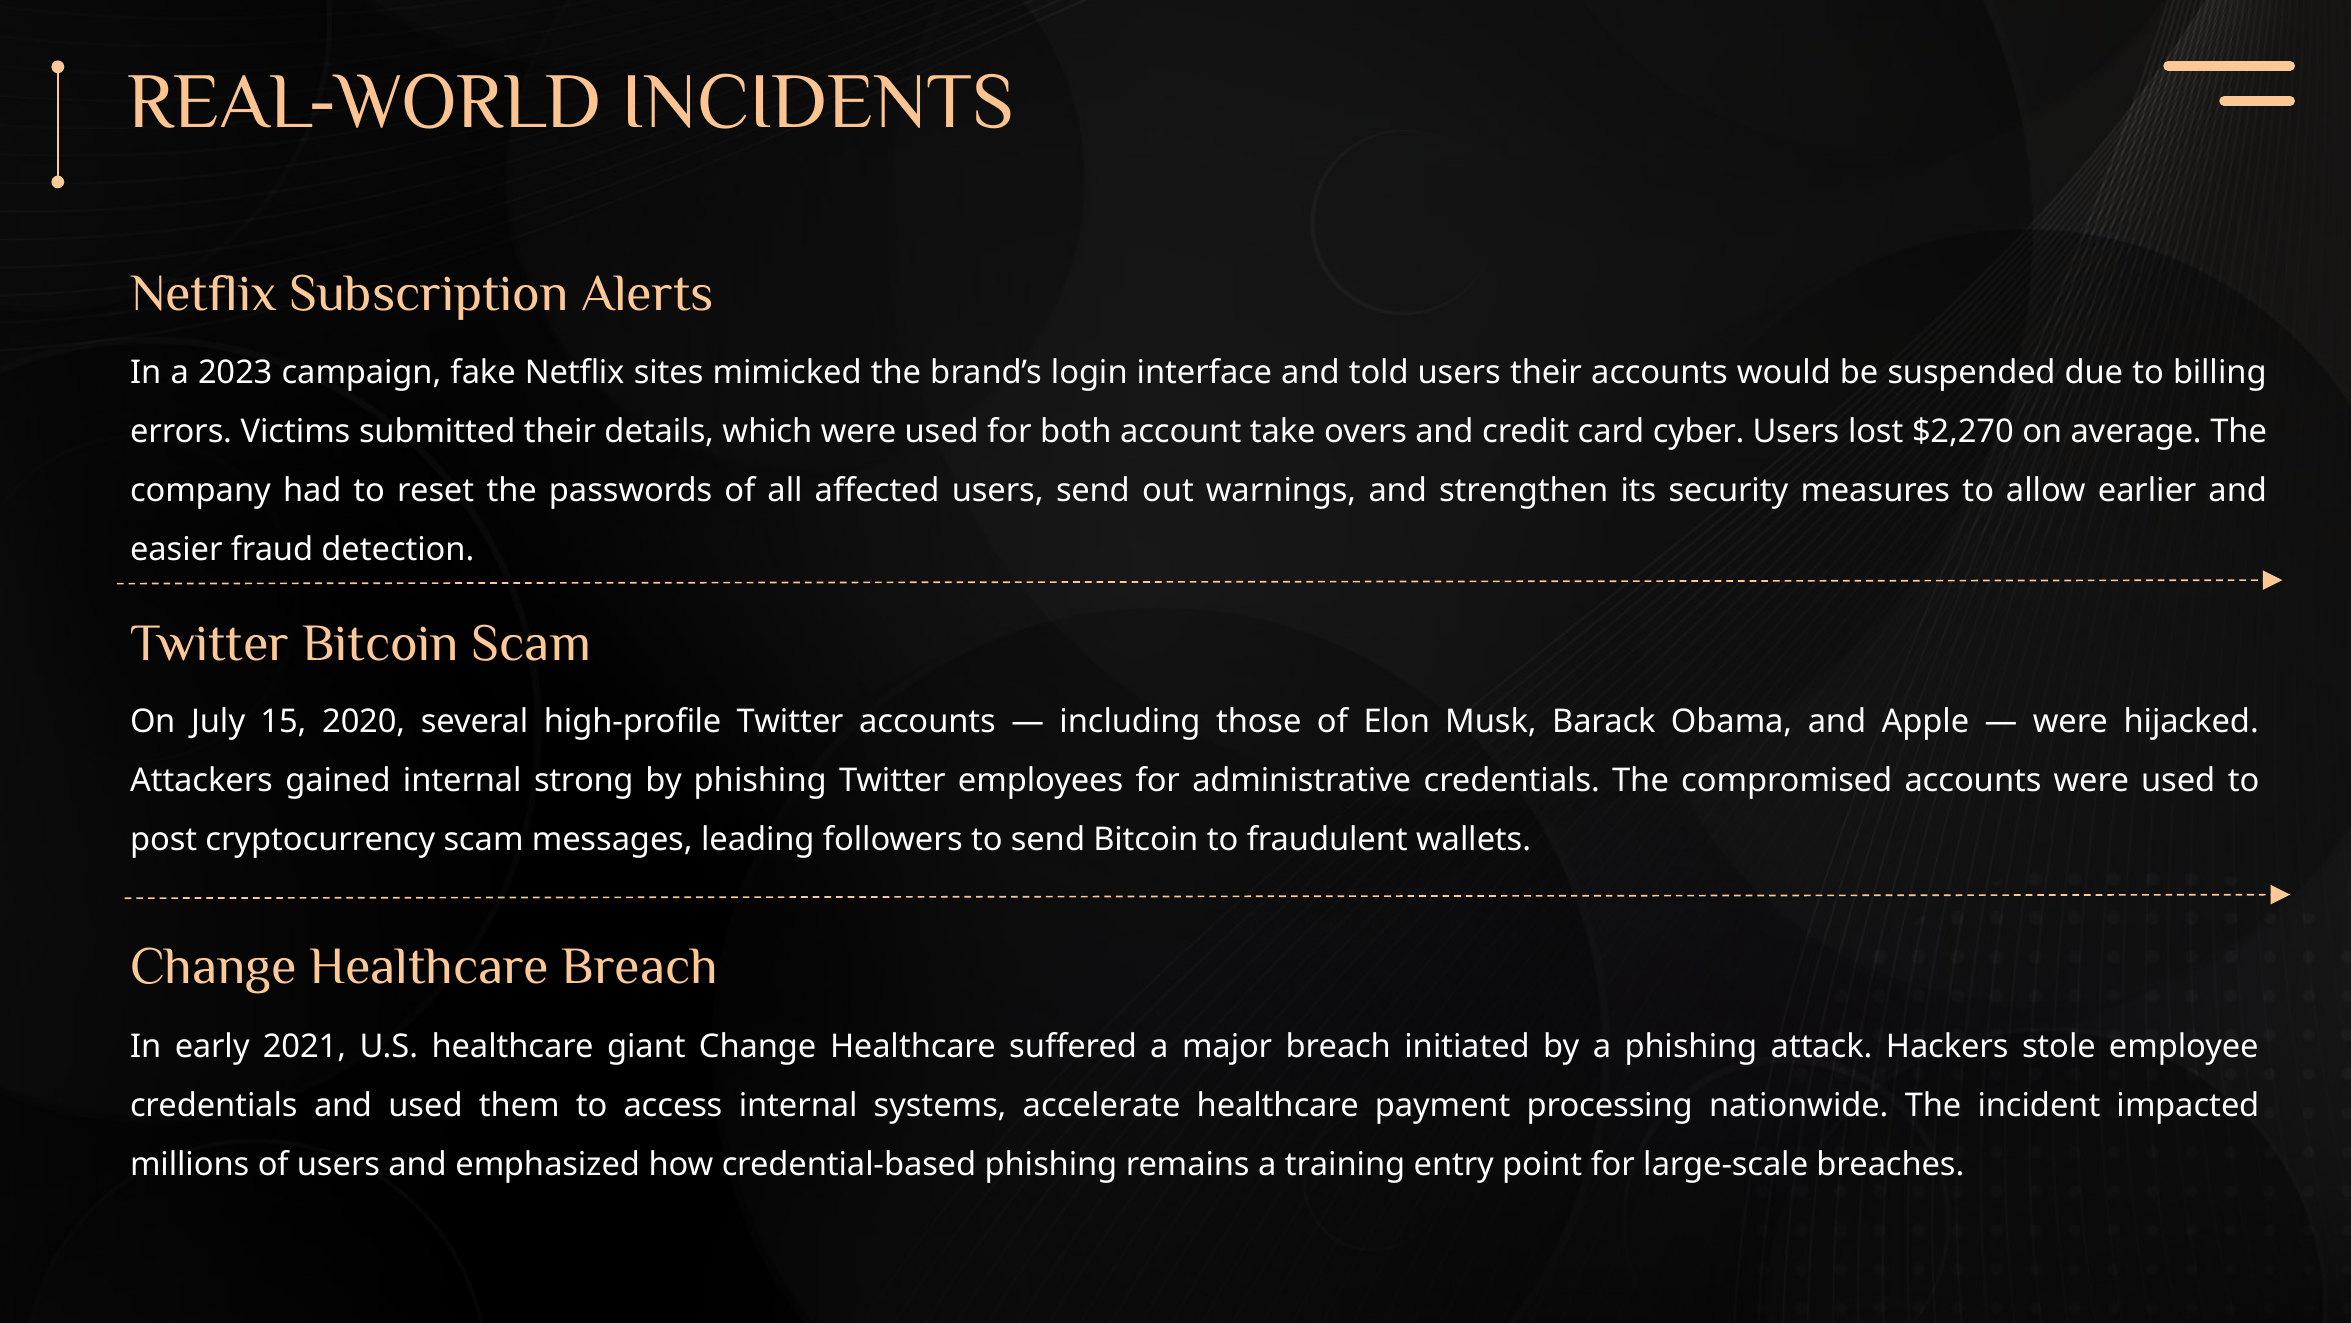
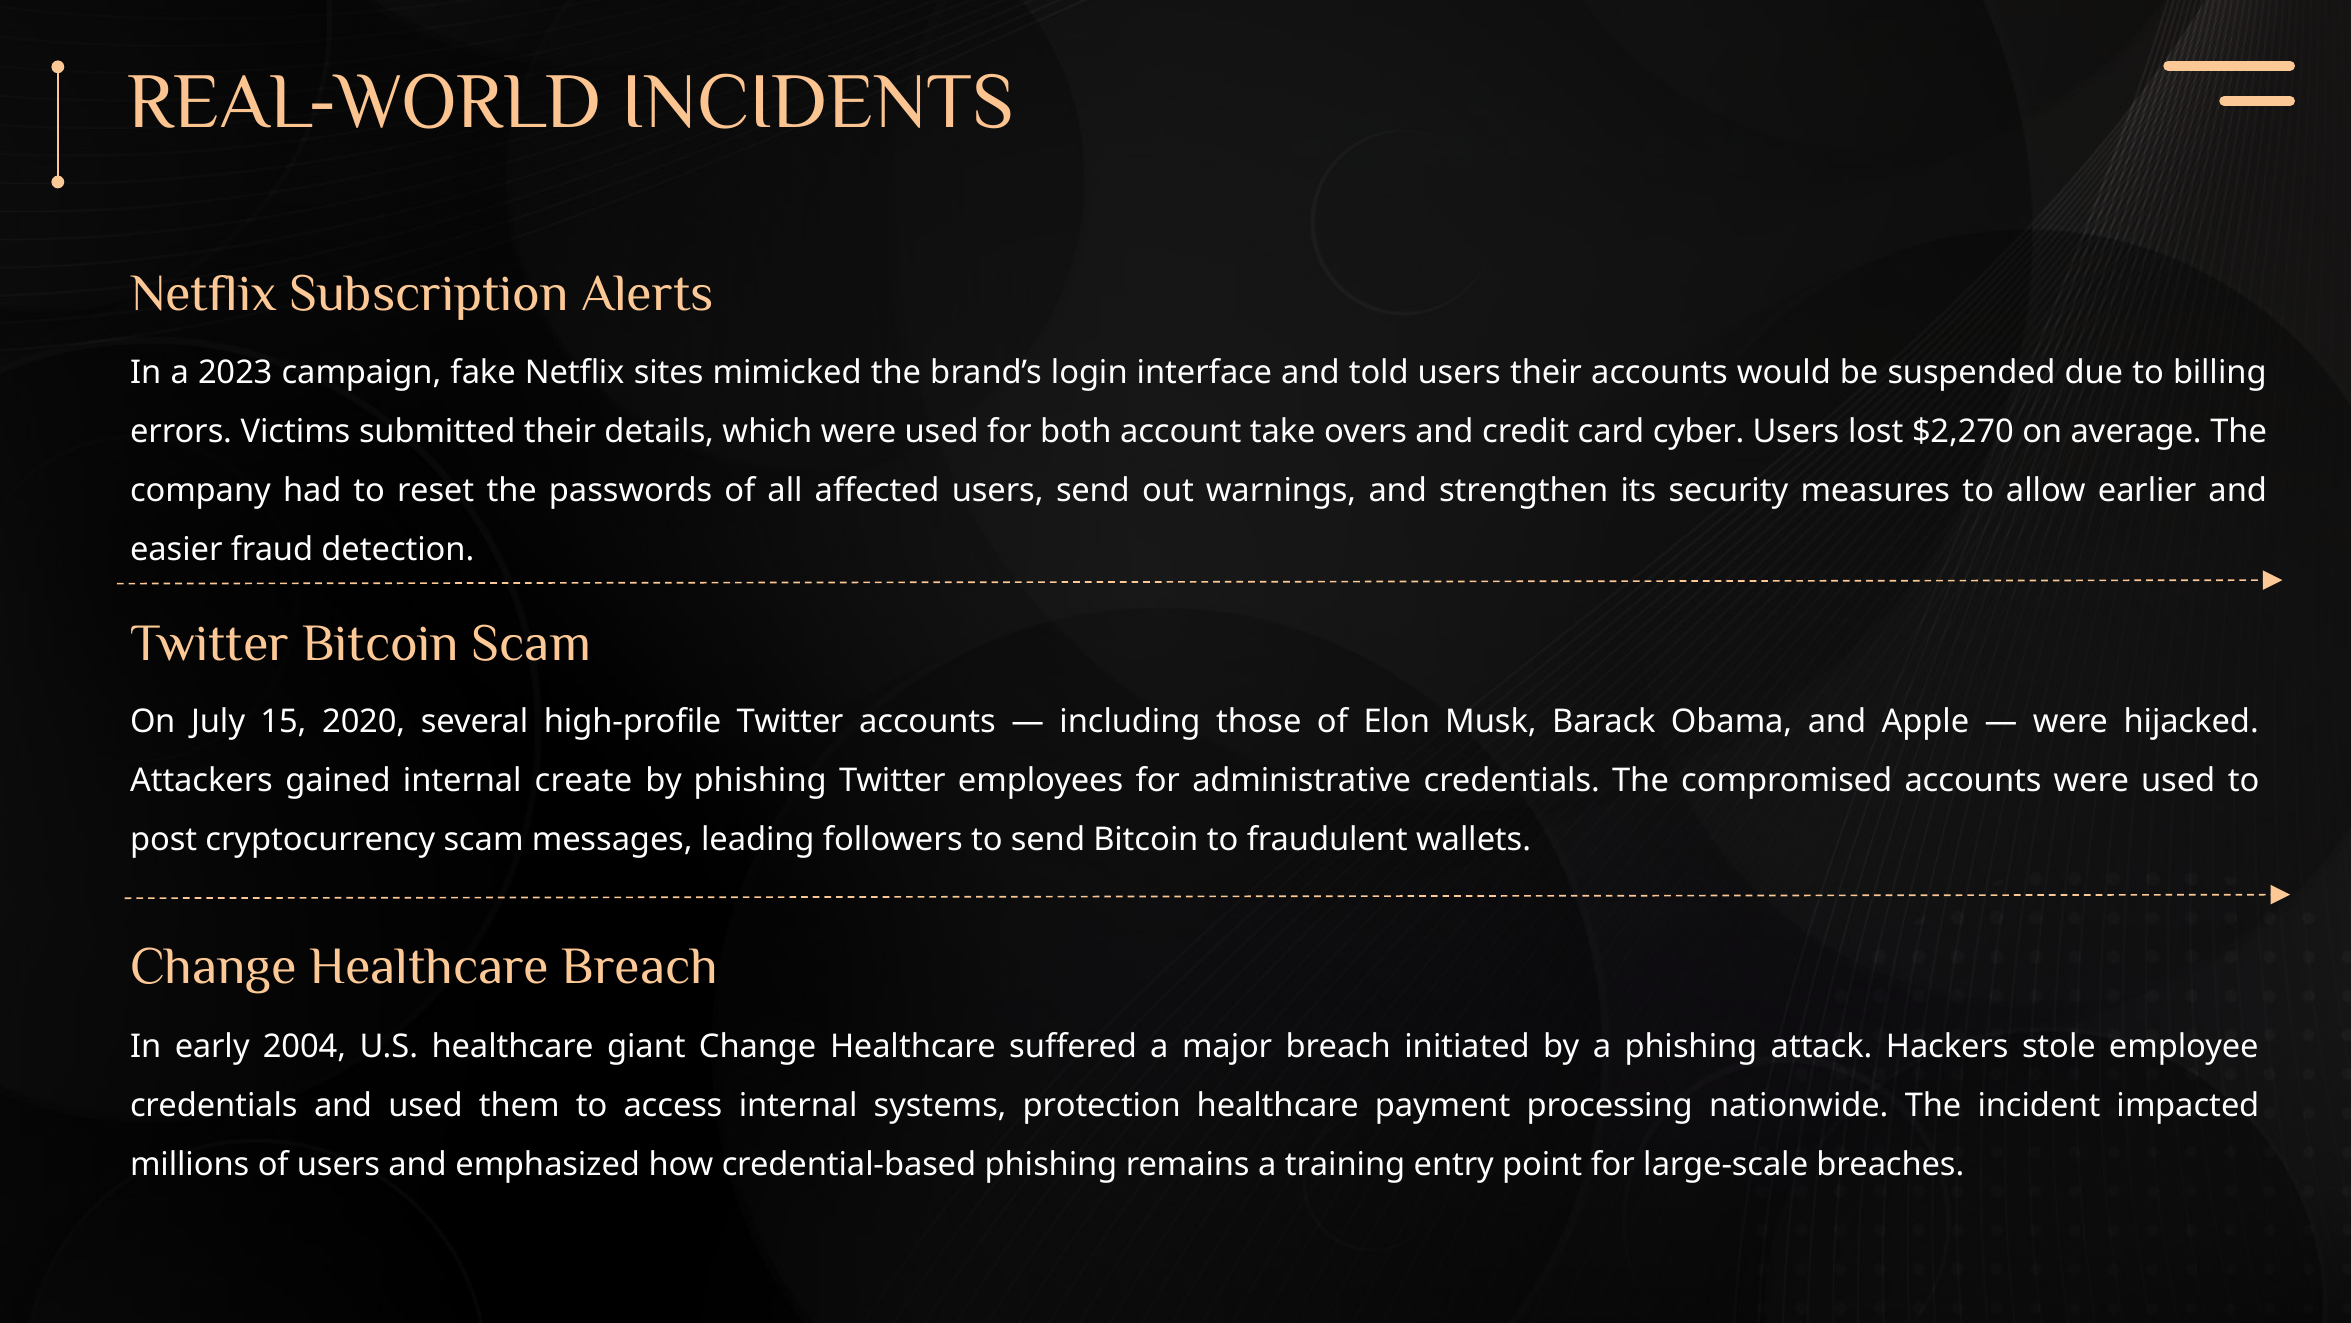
strong: strong -> create (583, 780)
2021: 2021 -> 2004 (304, 1046)
accelerate: accelerate -> protection (1102, 1105)
